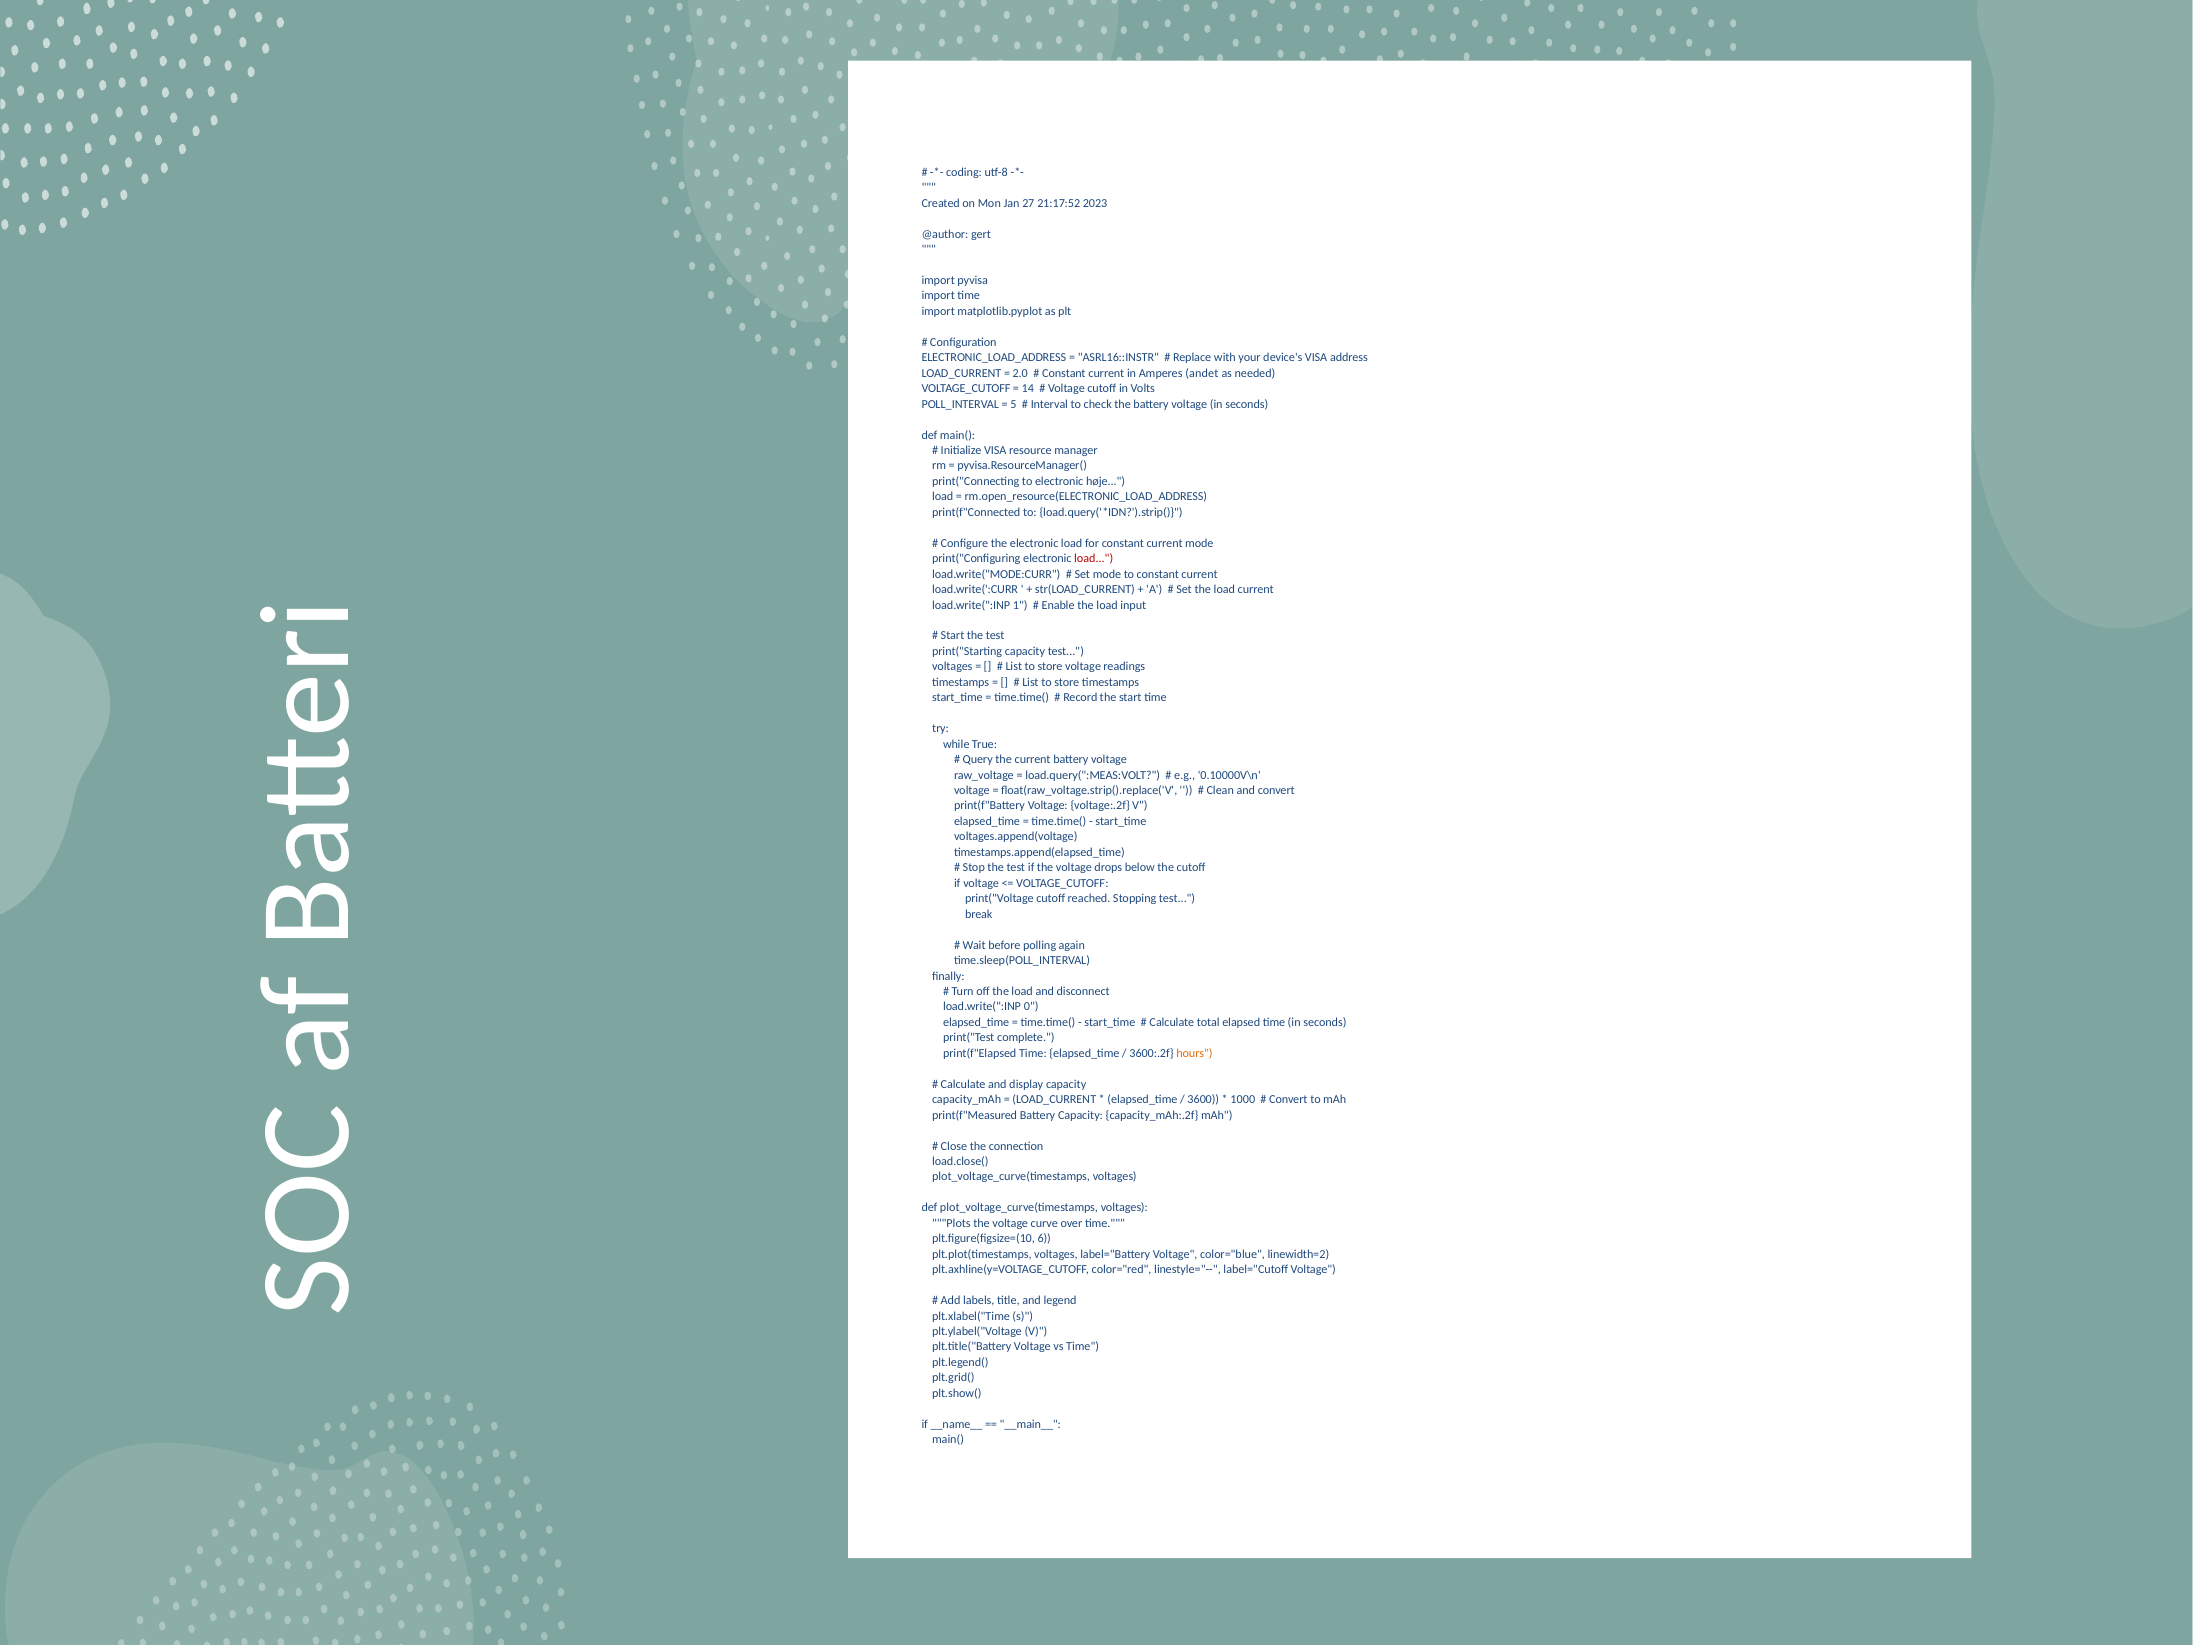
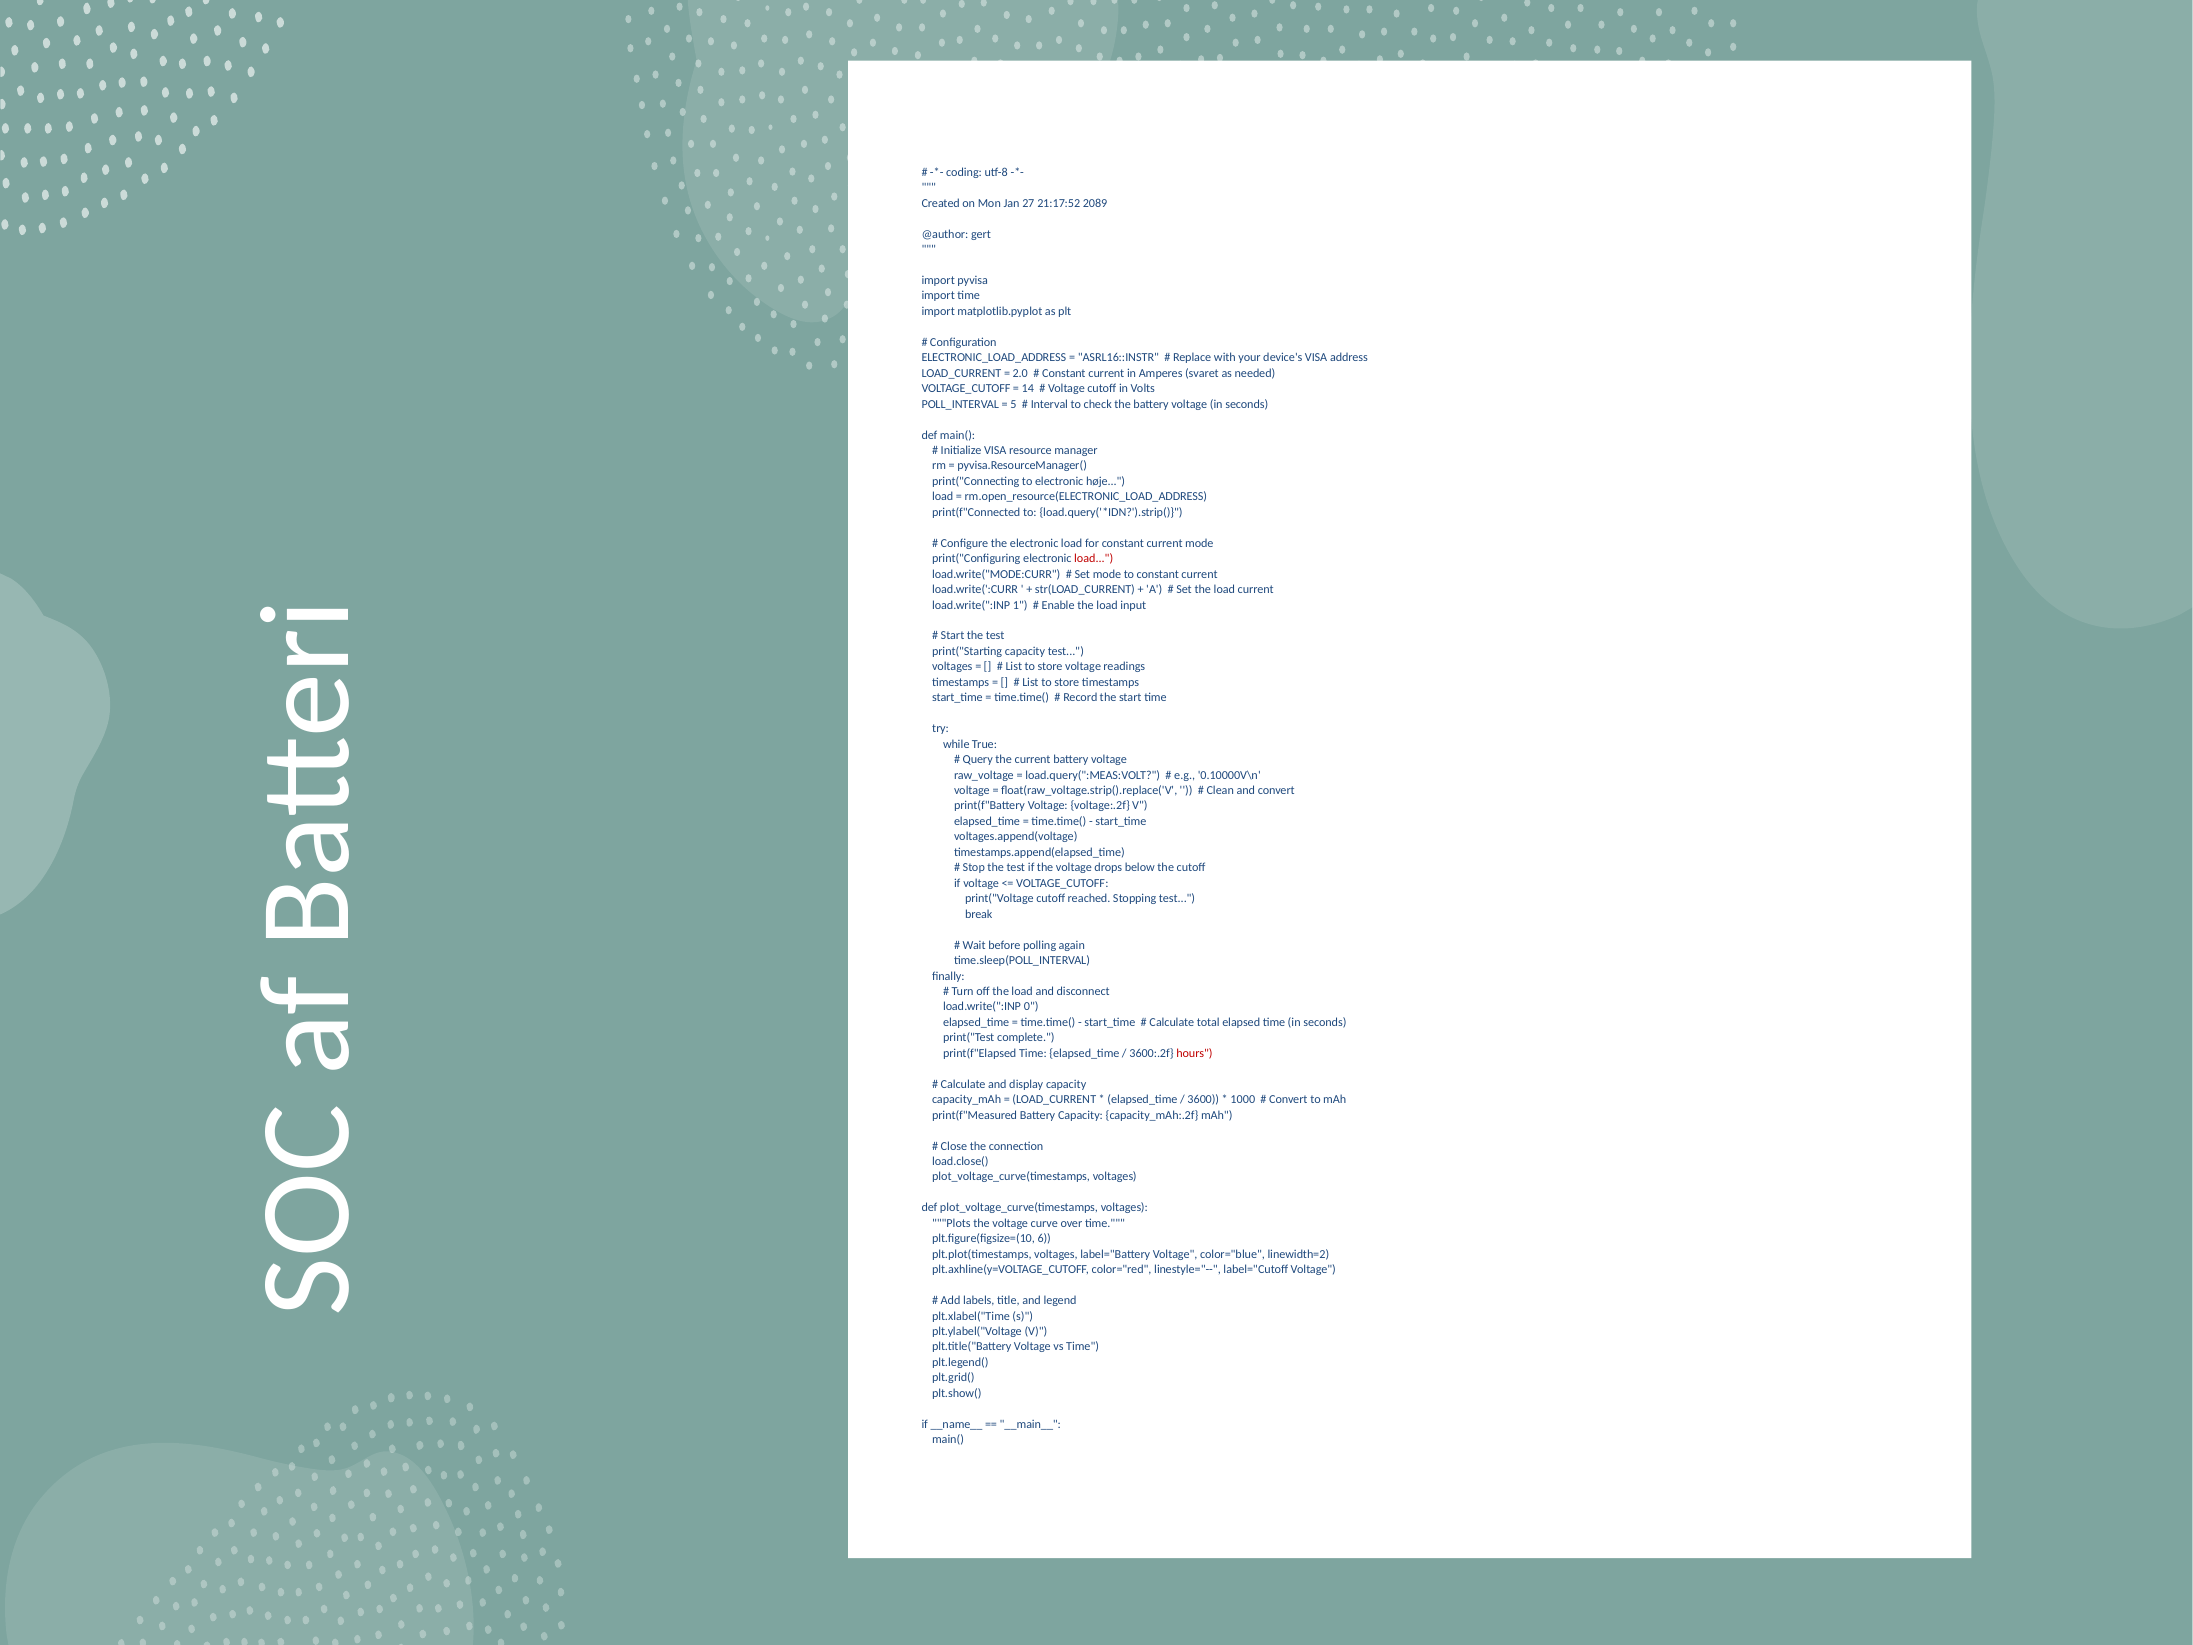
2023: 2023 -> 2089 (1095, 203)
andet: andet -> svaret (1202, 373)
hours colour: orange -> red (1194, 1053)
